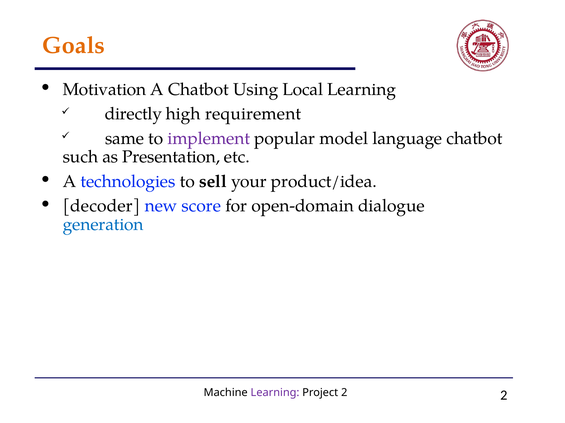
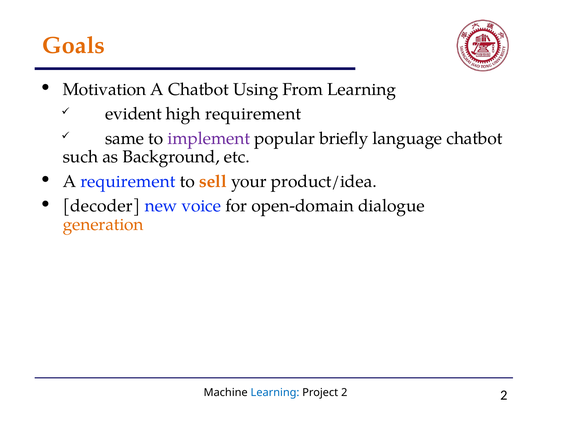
Local: Local -> From (303, 90)
directly: directly -> evident (133, 114)
model: model -> briefly (344, 139)
Presentation: Presentation -> Background (171, 157)
A technologies: technologies -> requirement (128, 182)
sell colour: black -> orange (213, 182)
score: score -> voice (201, 206)
generation colour: blue -> orange (103, 225)
Learning colour: purple -> blue (275, 393)
